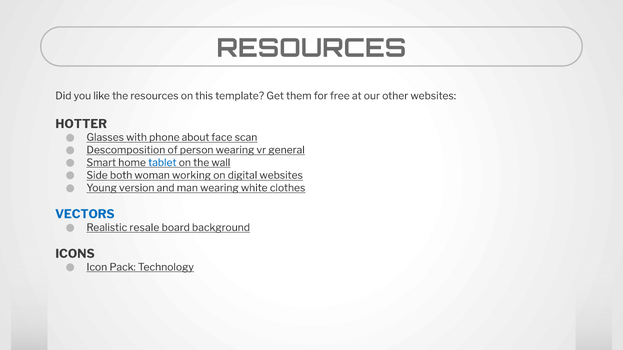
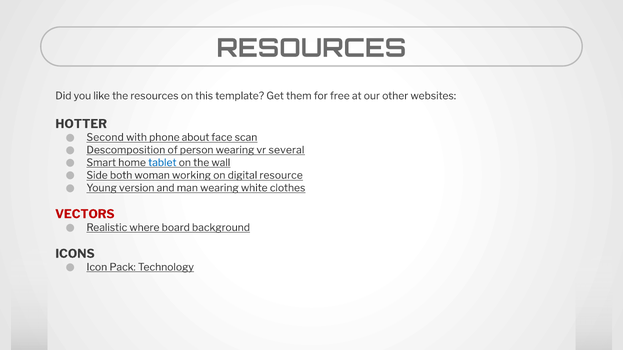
Glasses: Glasses -> Second (105, 138)
general: general -> several (286, 150)
digital websites: websites -> resource (281, 176)
VECTORS colour: blue -> red (85, 214)
resale: resale -> where (144, 228)
